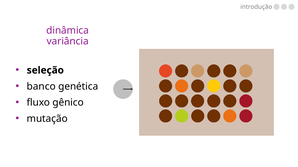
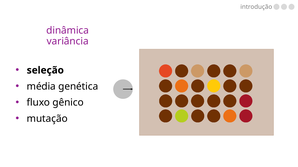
banco: banco -> média (41, 87)
